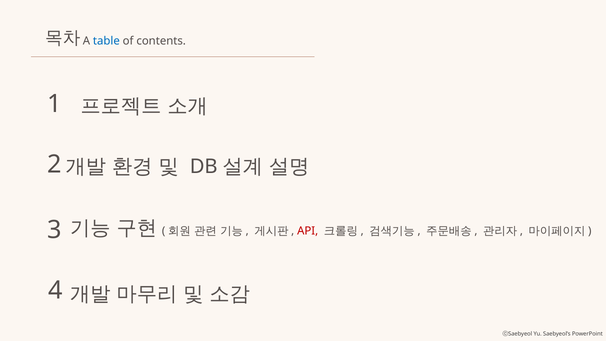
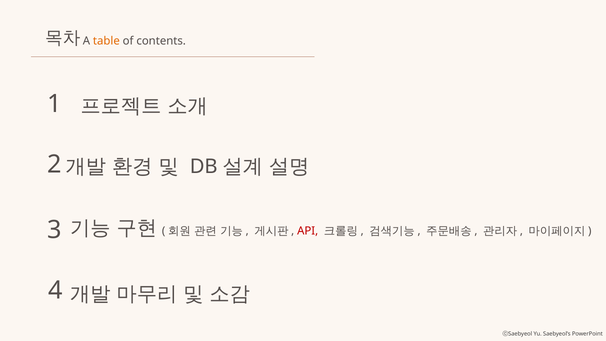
table colour: blue -> orange (106, 41)
